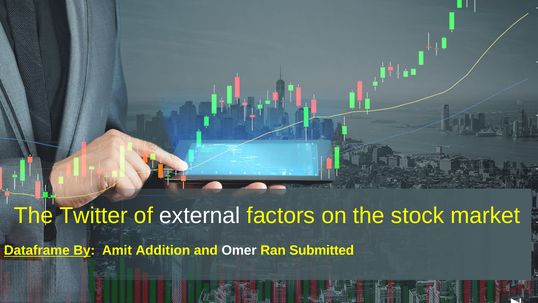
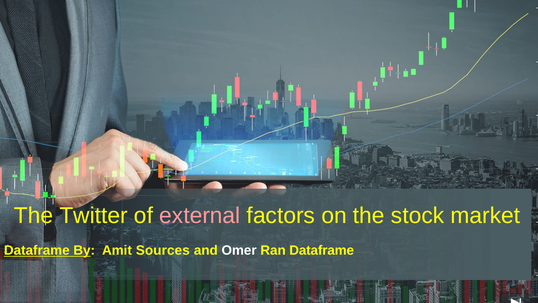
external colour: white -> pink (200, 215)
Addition: Addition -> Sources (163, 250)
Ran Submitted: Submitted -> Dataframe (322, 250)
